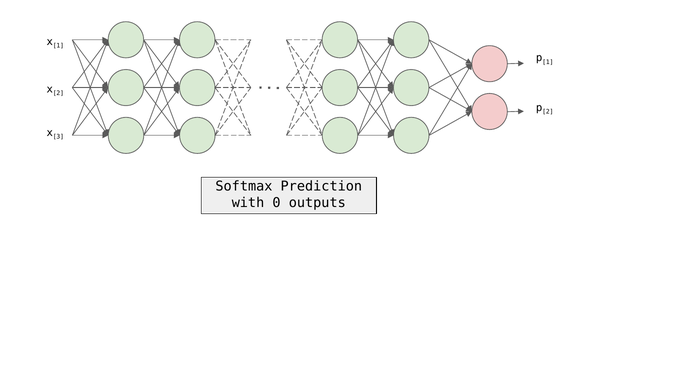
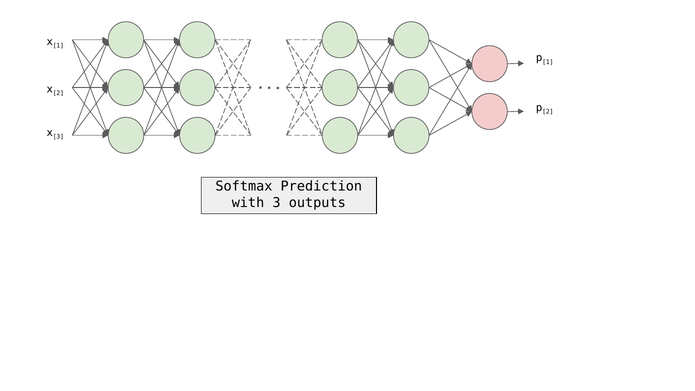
with 0: 0 -> 3 (277, 203)
